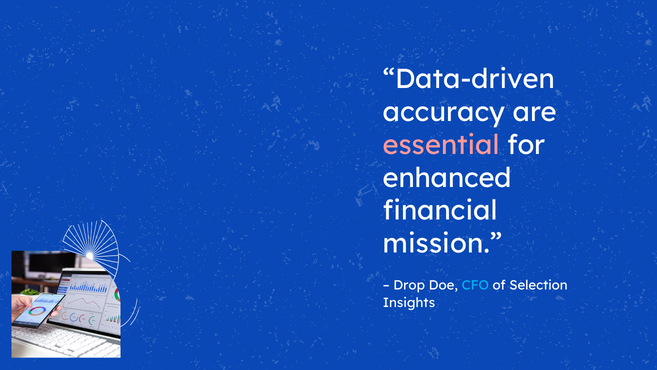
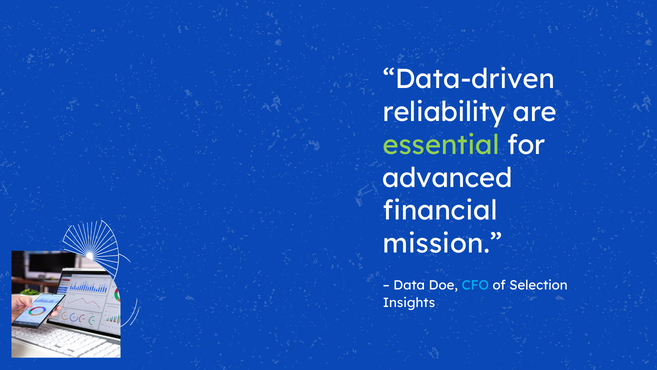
accuracy: accuracy -> reliability (444, 112)
essential colour: pink -> light green (441, 145)
enhanced: enhanced -> advanced (447, 178)
Drop: Drop -> Data (409, 285)
